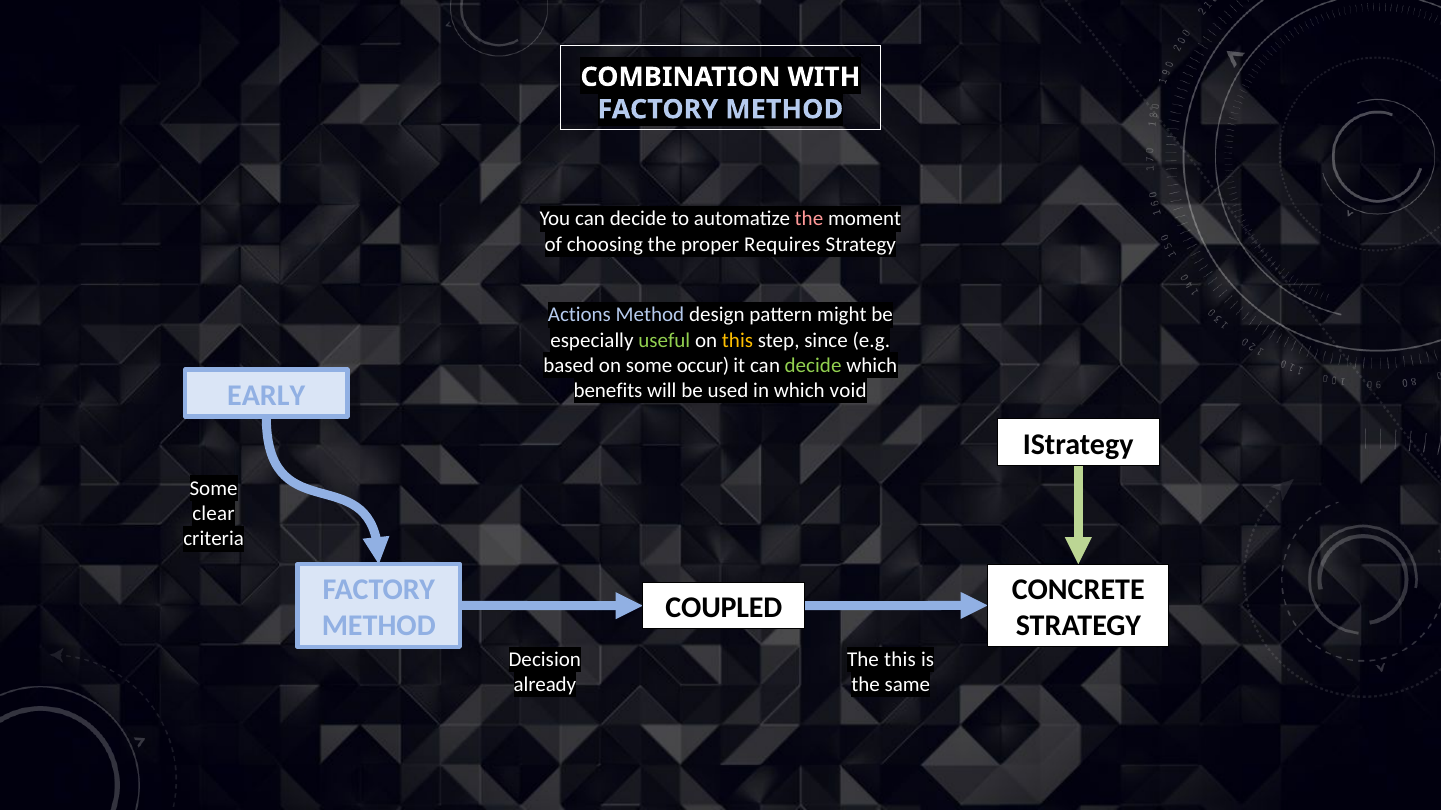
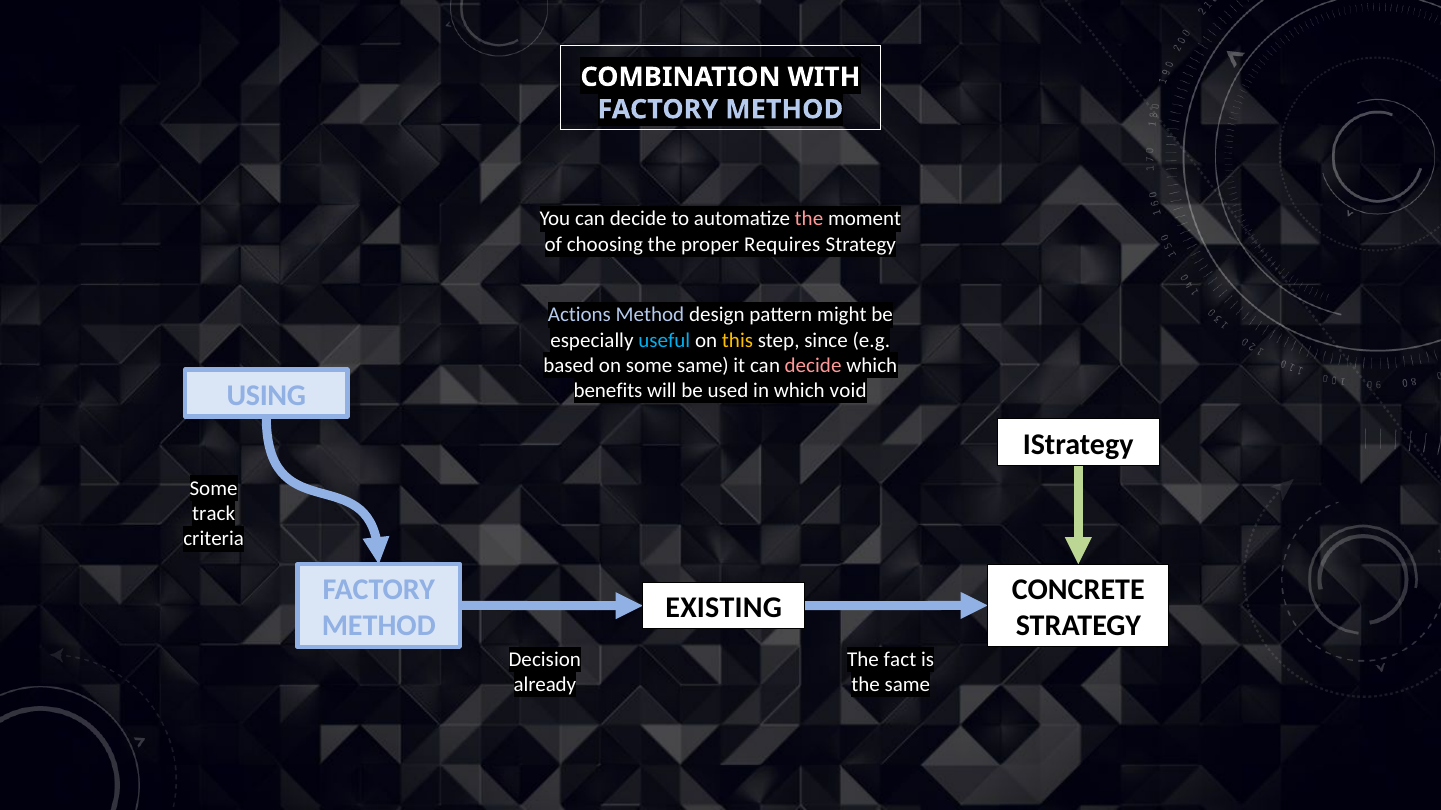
useful colour: light green -> light blue (664, 340)
some occur: occur -> same (703, 366)
decide colour: light green -> pink (813, 366)
EARLY: EARLY -> USING (266, 395)
clear: clear -> track (214, 514)
COUPLED: COUPLED -> EXISTING (724, 608)
The this: this -> fact (900, 660)
